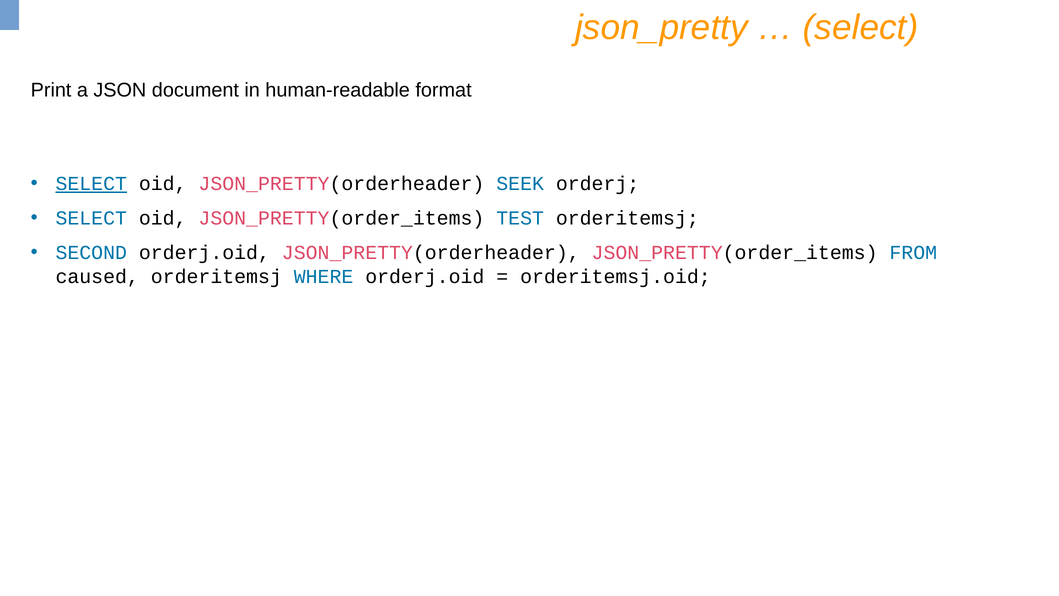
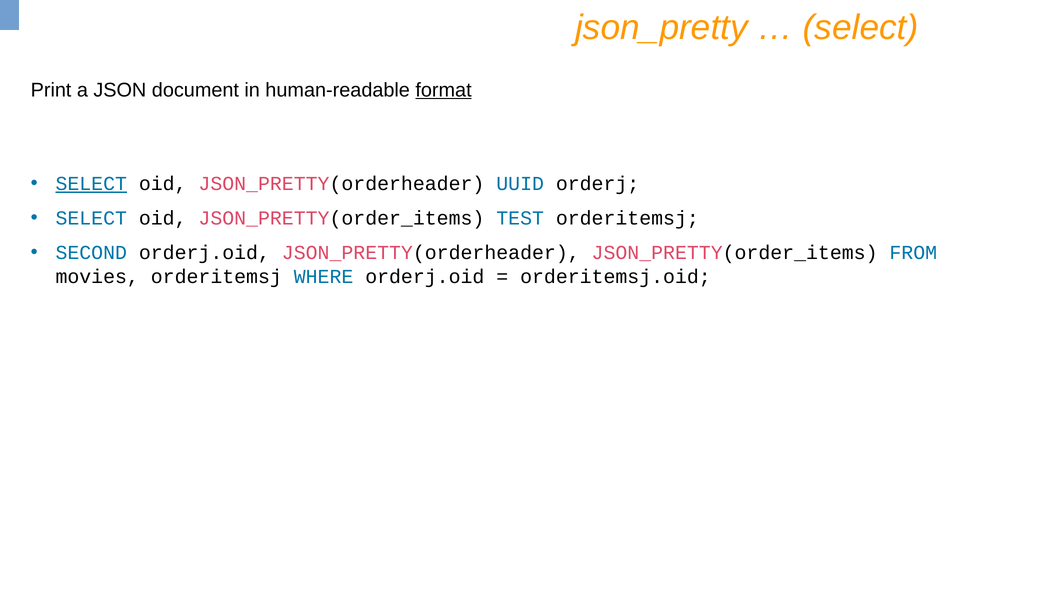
format underline: none -> present (444, 90)
SEEK: SEEK -> UUID (520, 184)
caused: caused -> movies (97, 276)
